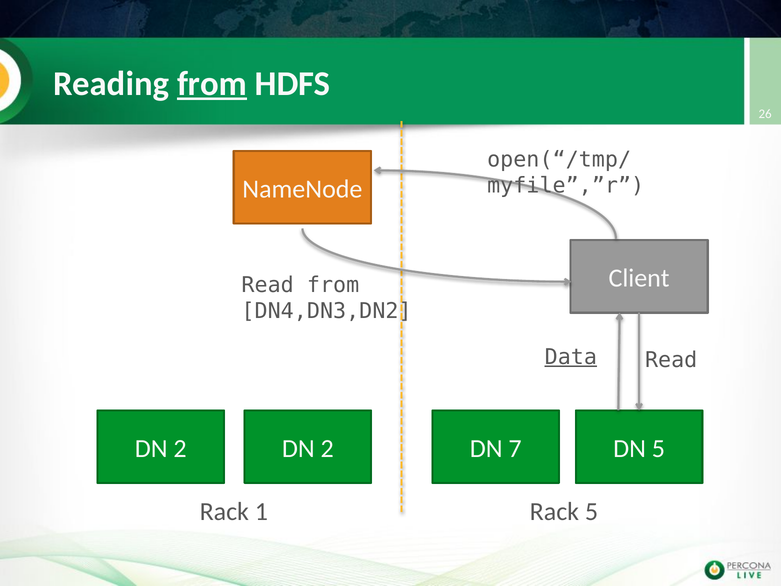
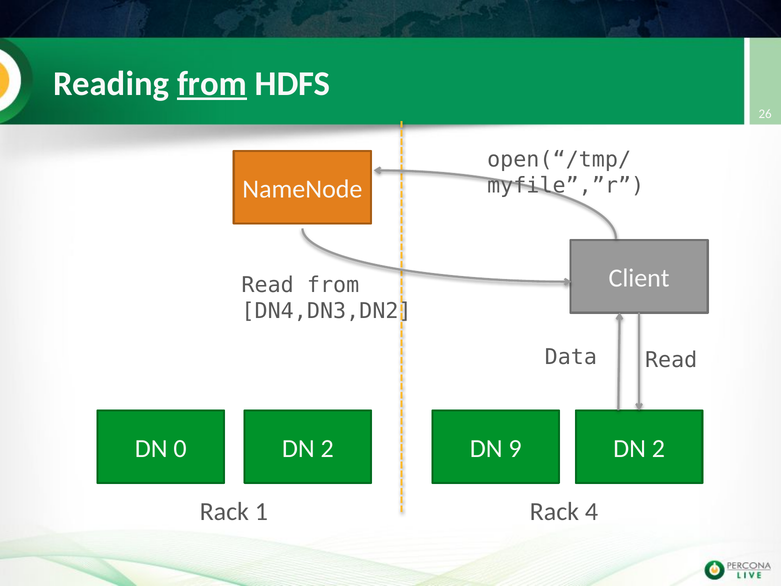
Data underline: present -> none (571, 357)
2: 2 -> 0 (180, 448)
7: 7 -> 9 (515, 448)
5: 5 -> 2 (658, 448)
Rack 5: 5 -> 4 (592, 512)
